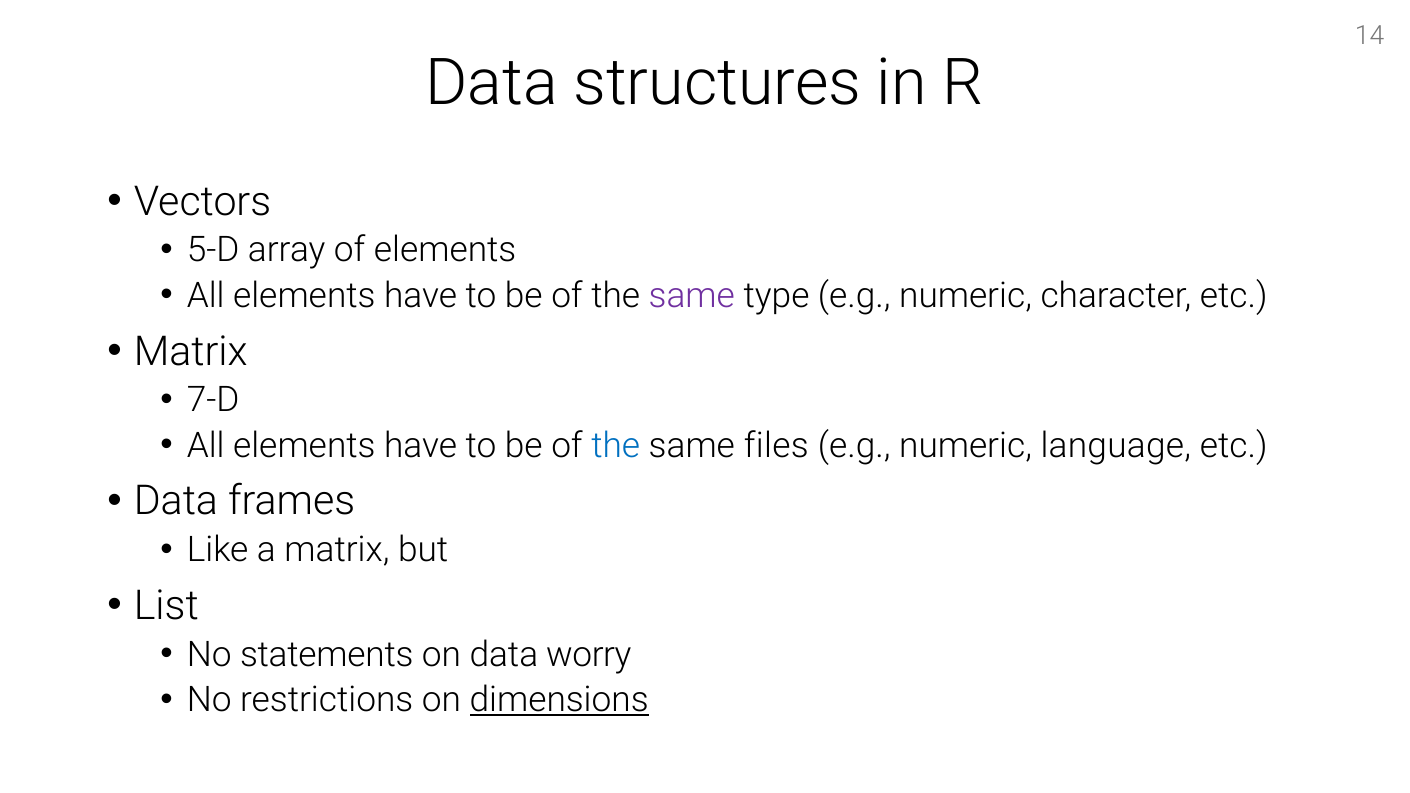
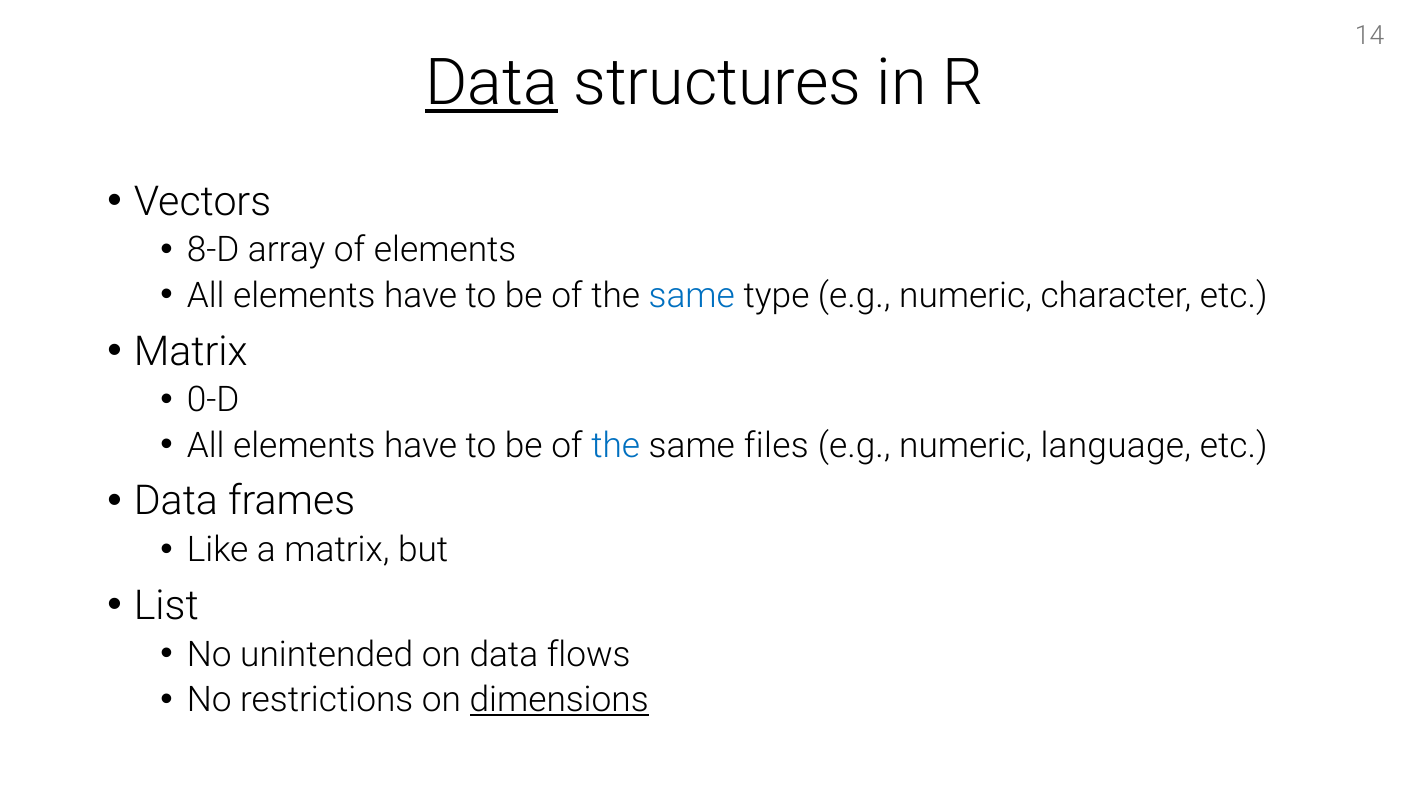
Data underline: none -> present (492, 83)
5-D: 5-D -> 8-D (213, 250)
same colour: purple -> blue (692, 296)
7-D: 7-D -> 0-D (213, 400)
statements: statements -> unintended (327, 655)
worry: worry -> flows (589, 655)
